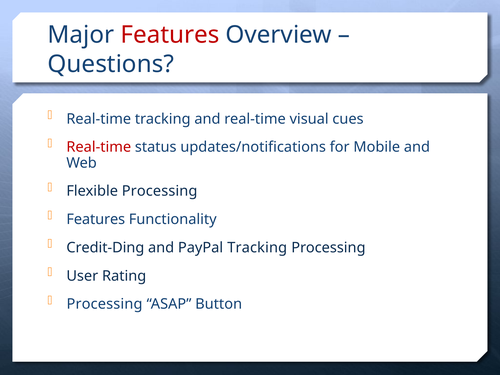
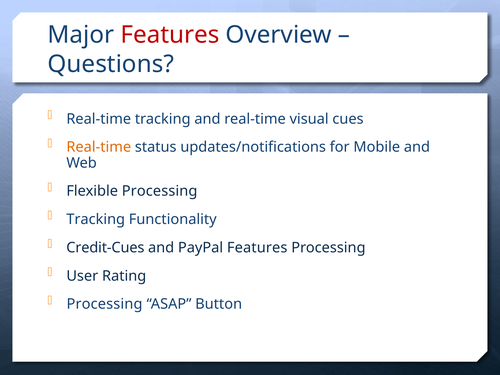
Real-time colour: red -> orange (99, 147)
Features: Features -> Tracking (96, 219)
Credit-Ding: Credit-Ding -> Credit-Cues (105, 248)
PayPal Tracking: Tracking -> Features (257, 248)
